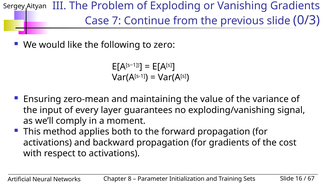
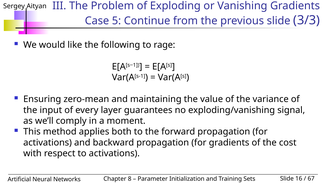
7: 7 -> 5 (116, 21)
0/3: 0/3 -> 3/3 (307, 20)
zero: zero -> rage (164, 45)
